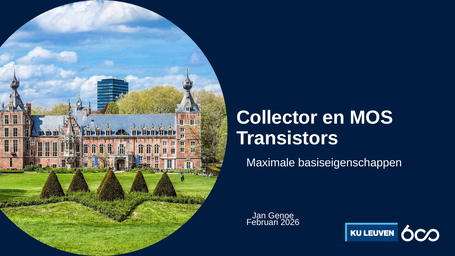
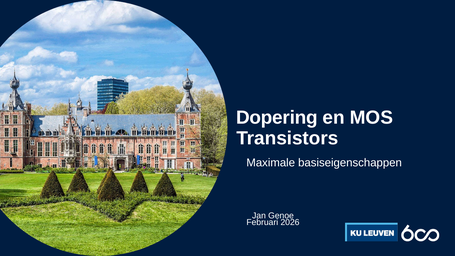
Collector: Collector -> Dopering (277, 118)
